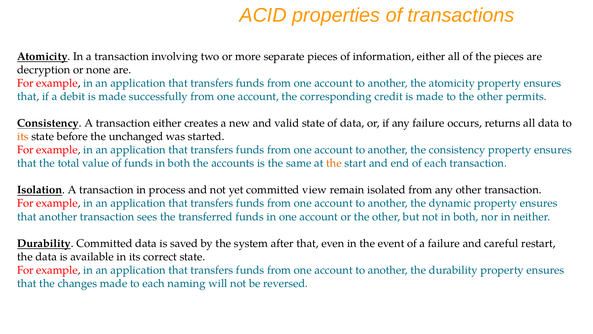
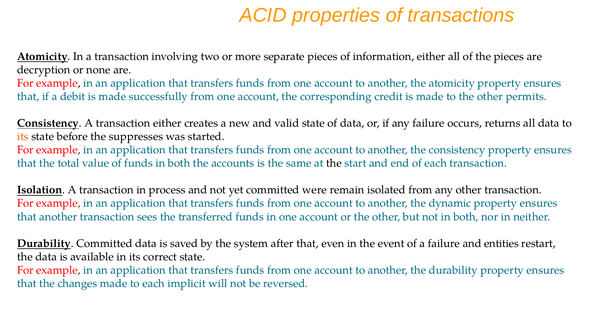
unchanged: unchanged -> suppresses (136, 136)
the colour: orange -> black (334, 163)
view: view -> were (315, 190)
careful: careful -> entities (501, 243)
naming: naming -> implicit (187, 283)
